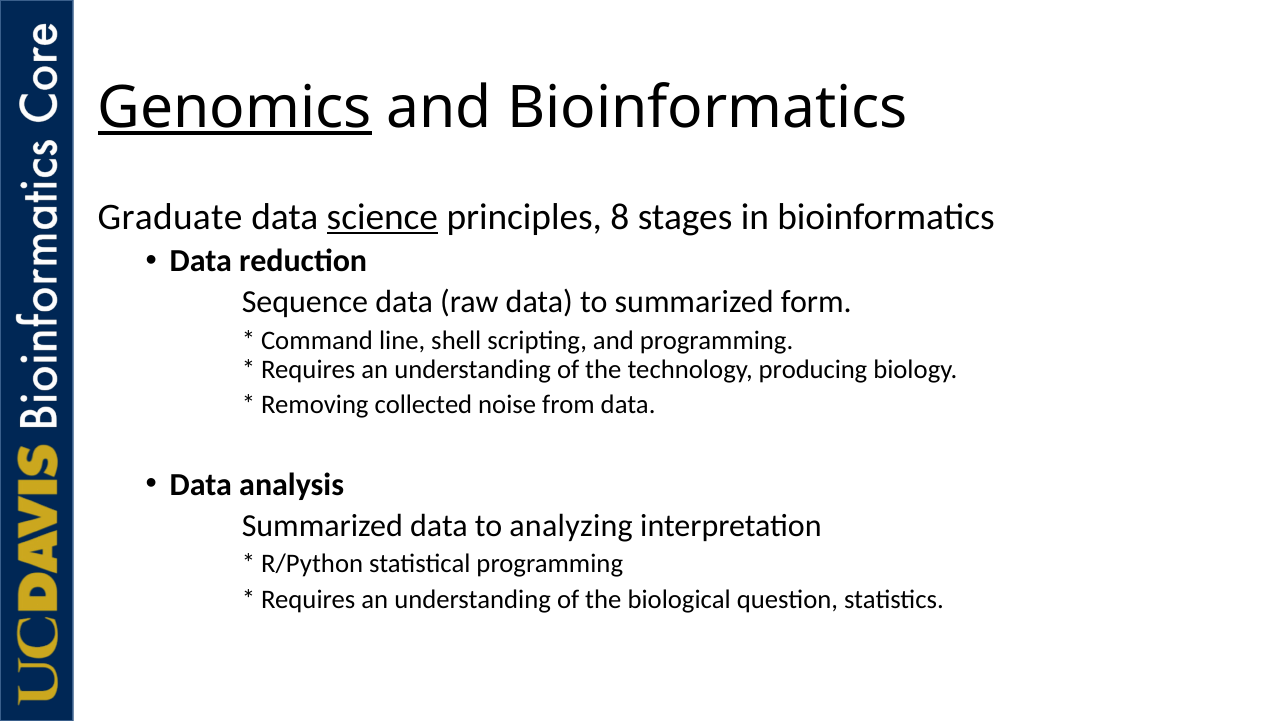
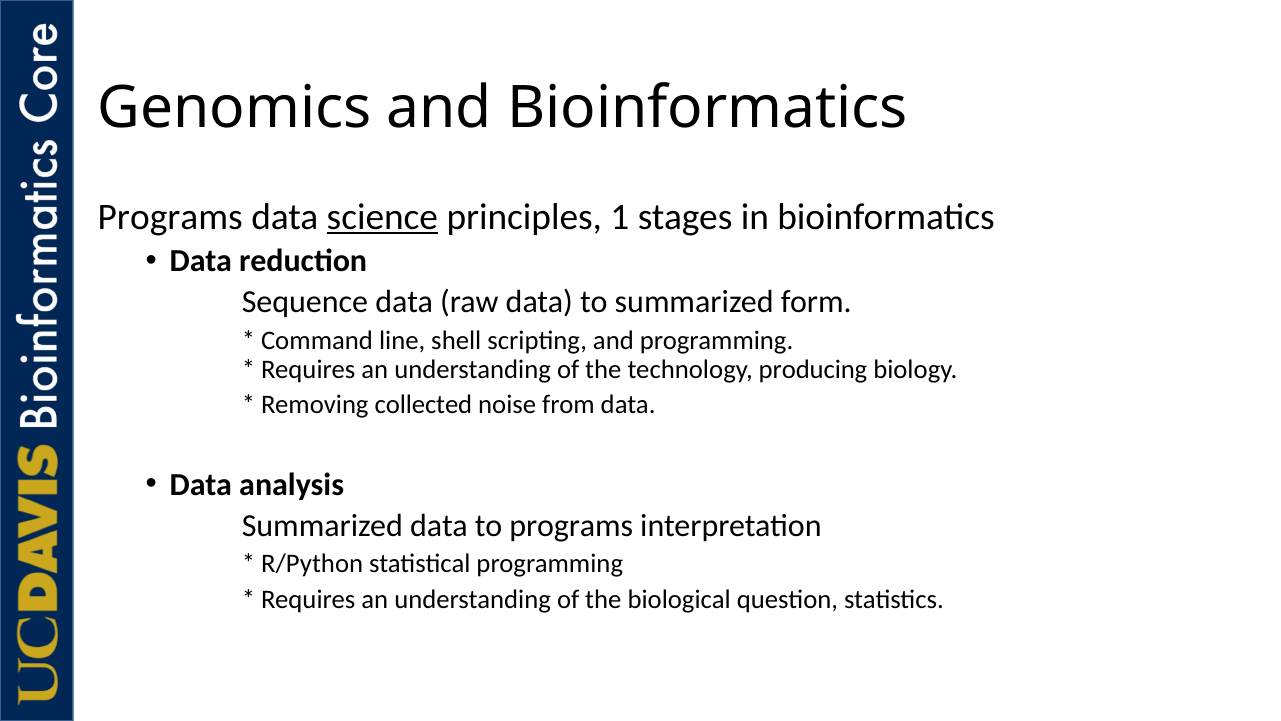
Genomics underline: present -> none (235, 108)
Graduate: Graduate -> Programs (170, 217)
8: 8 -> 1 (620, 217)
to analyzing: analyzing -> programs (571, 525)
